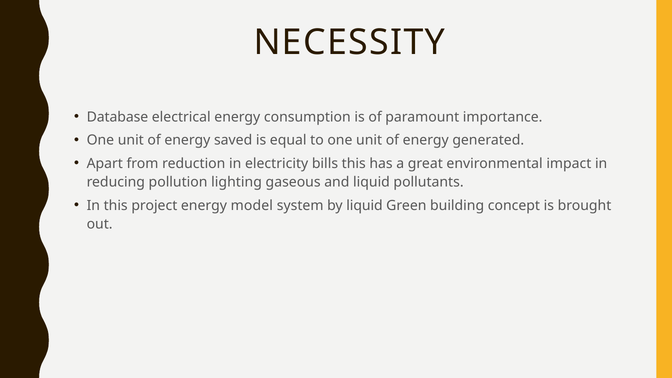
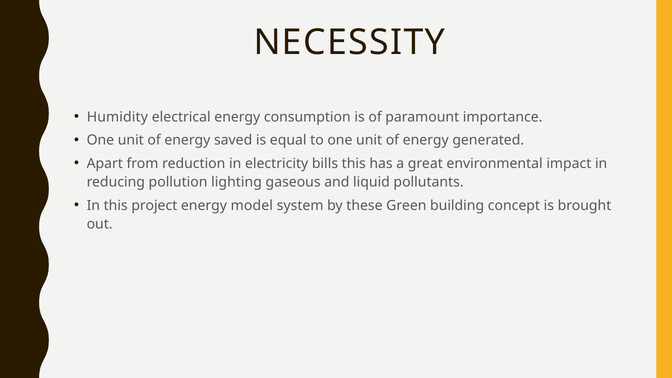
Database: Database -> Humidity (117, 117)
by liquid: liquid -> these (364, 205)
